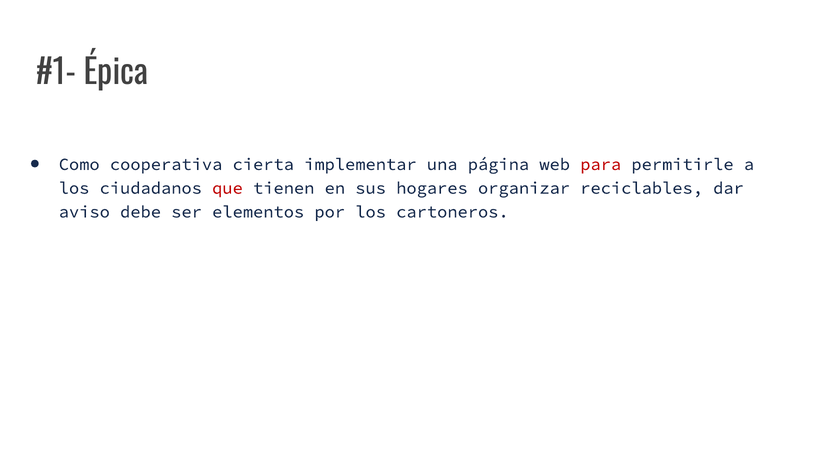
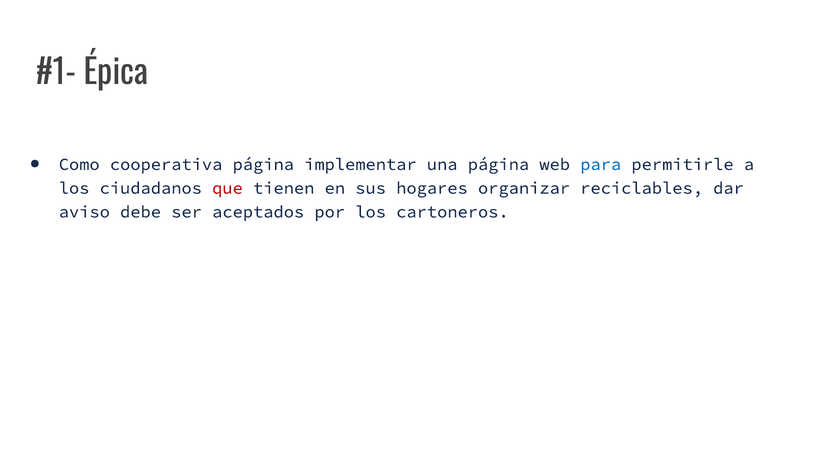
cooperativa cierta: cierta -> página (263, 164)
para colour: red -> blue (601, 164)
elementos: elementos -> aceptados (258, 212)
